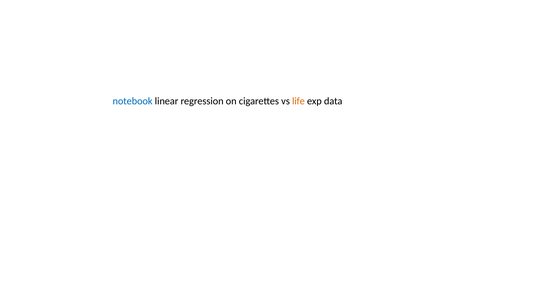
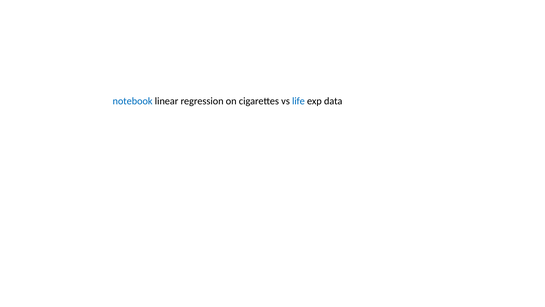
life colour: orange -> blue (298, 101)
